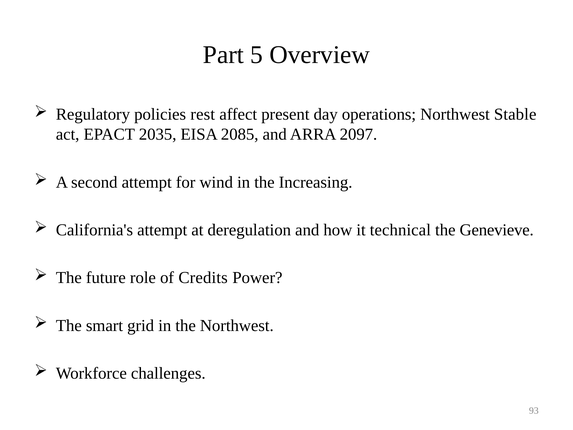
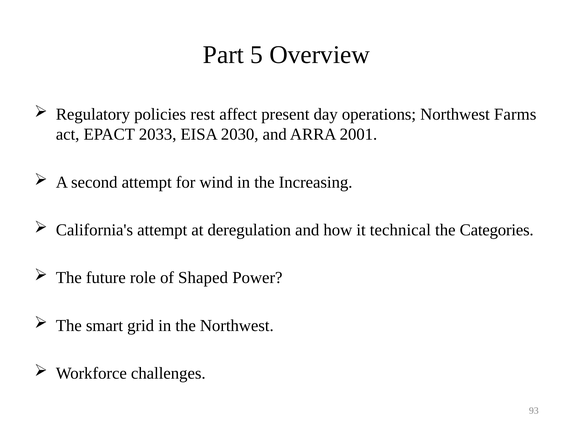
Stable: Stable -> Farms (515, 114)
2035: 2035 -> 2033 (158, 134)
2085: 2085 -> 2030 (240, 134)
2097: 2097 -> 2001 (358, 134)
Genevieve: Genevieve -> Categories (497, 230)
Credits: Credits -> Shaped (203, 278)
